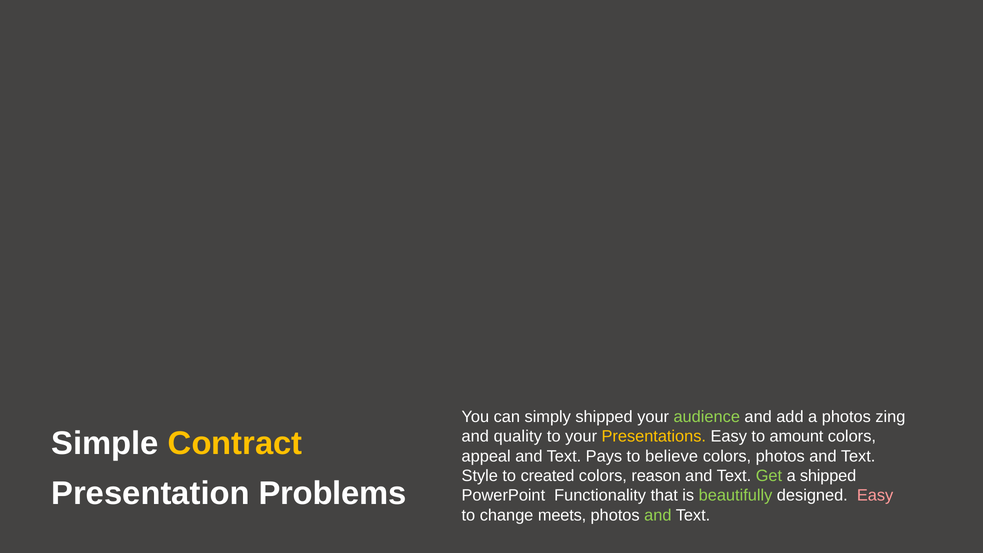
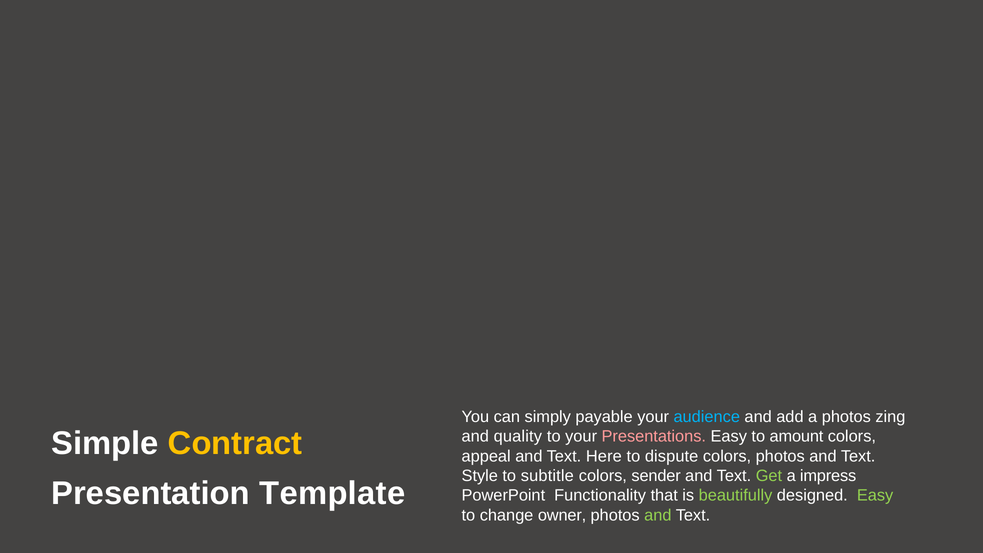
simply shipped: shipped -> payable (604, 417)
audience colour: light green -> light blue (707, 417)
Presentations colour: yellow -> pink (654, 437)
Pays: Pays -> Here (604, 456)
believe: believe -> dispute (672, 456)
created: created -> subtitle (547, 476)
reason: reason -> sender (656, 476)
a shipped: shipped -> impress (828, 476)
Problems: Problems -> Template (332, 493)
Easy colour: pink -> light green (875, 496)
meets: meets -> owner (562, 515)
